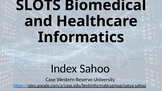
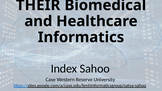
SLOTS: SLOTS -> THEIR (38, 5)
